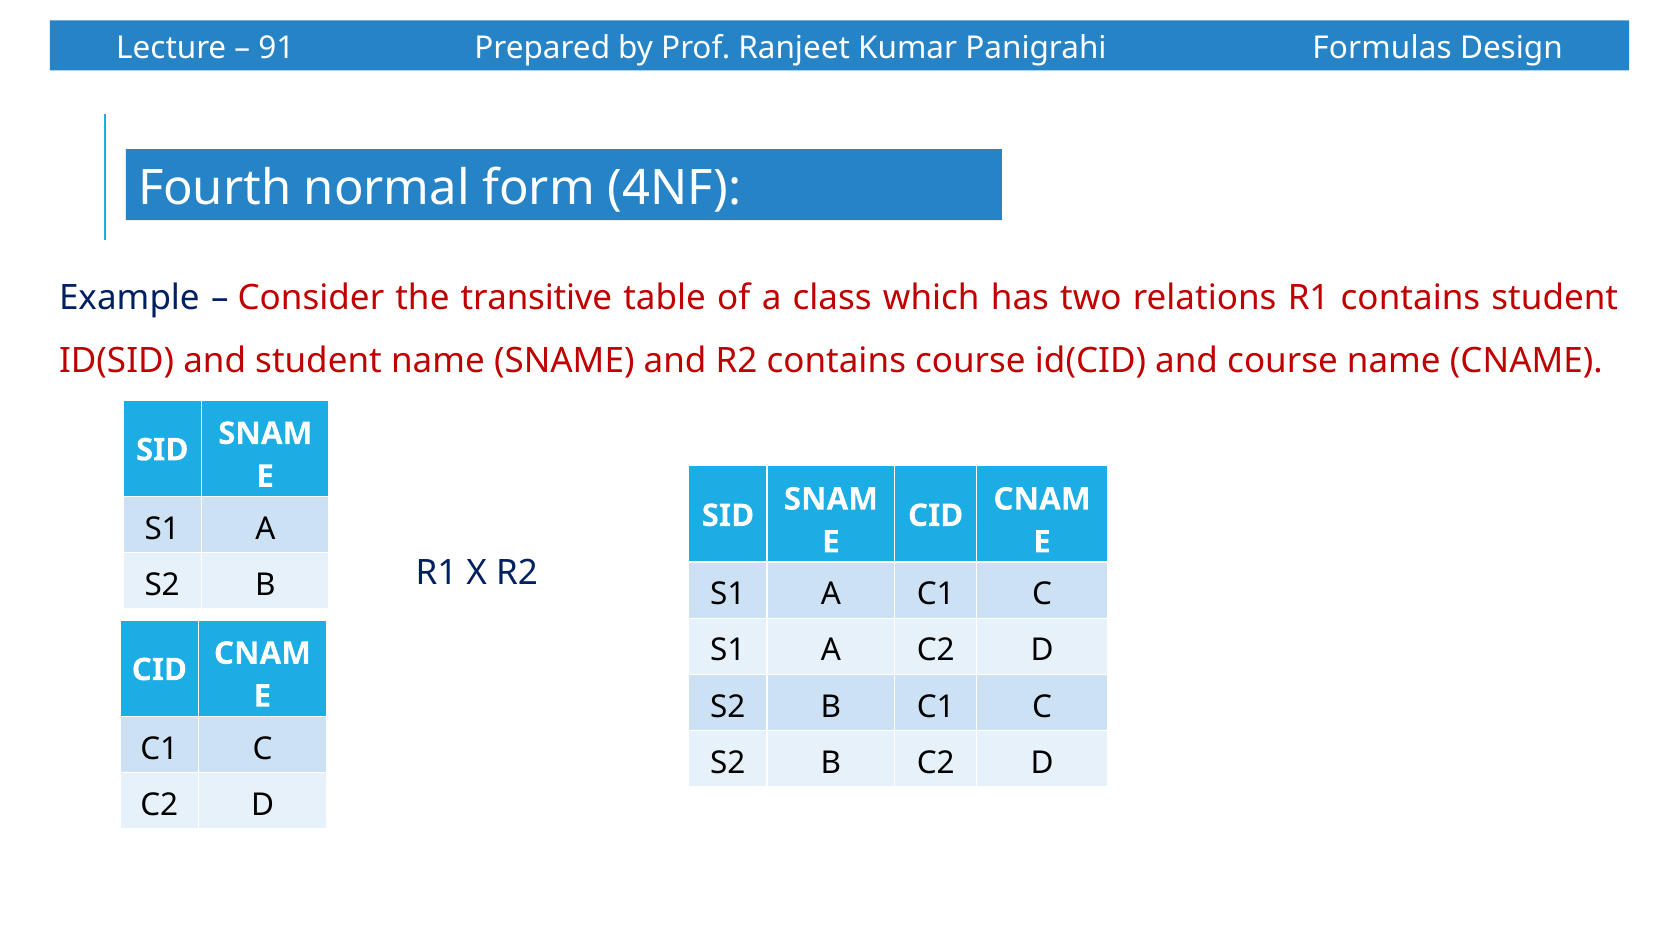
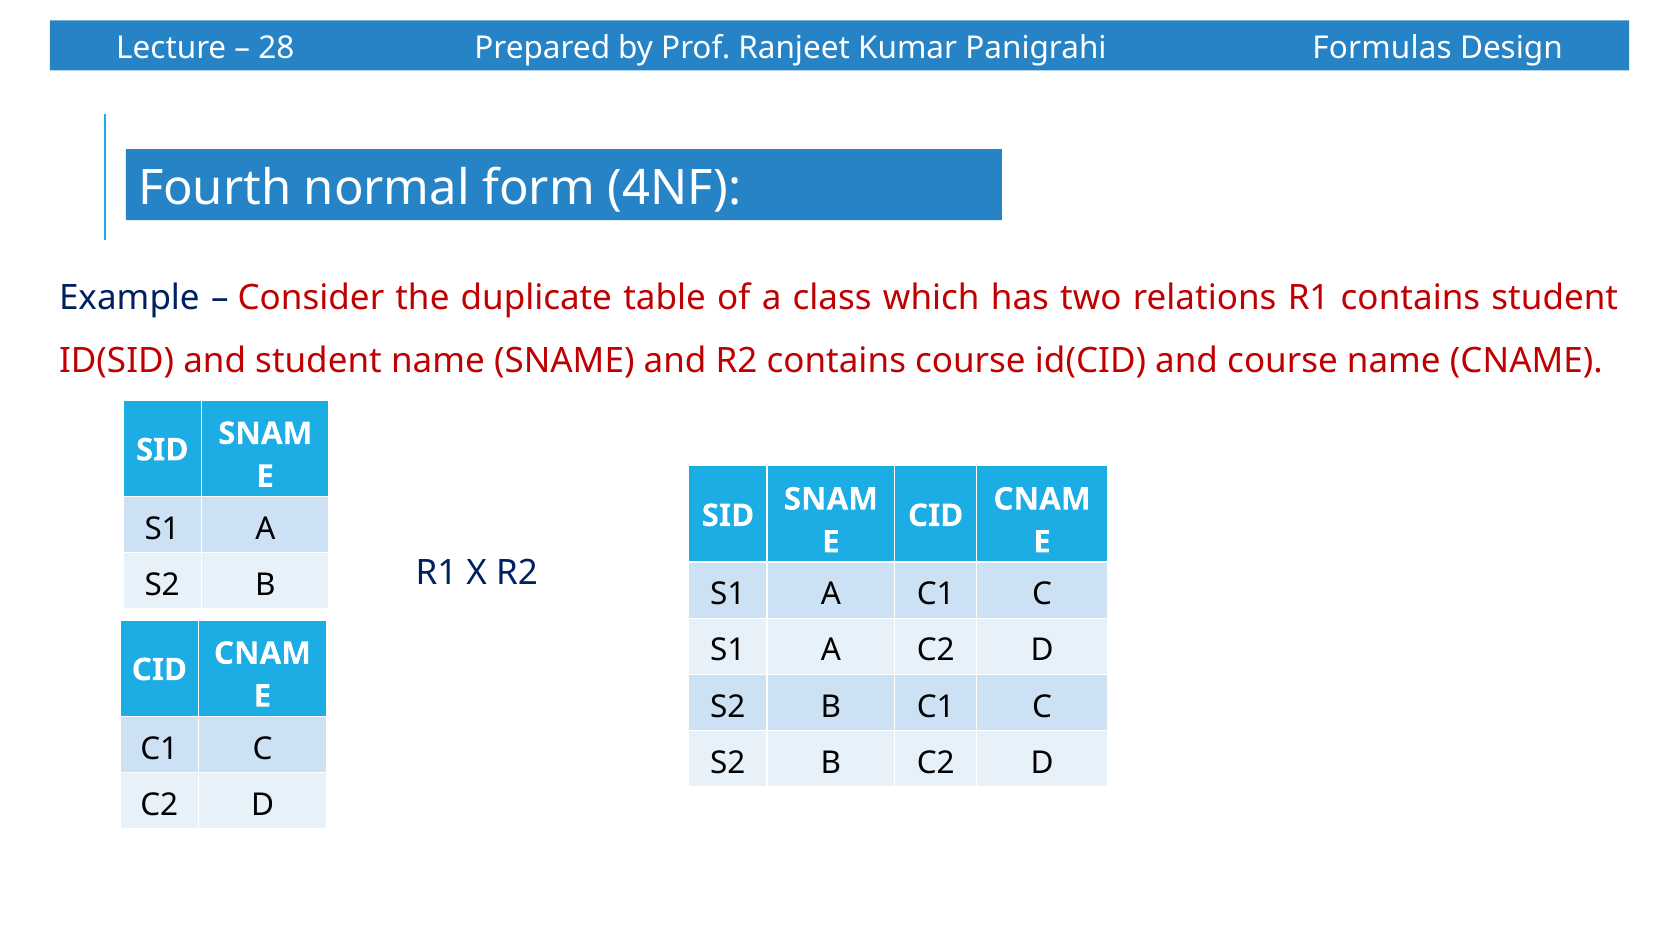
91: 91 -> 28 (276, 48)
transitive: transitive -> duplicate (536, 298)
